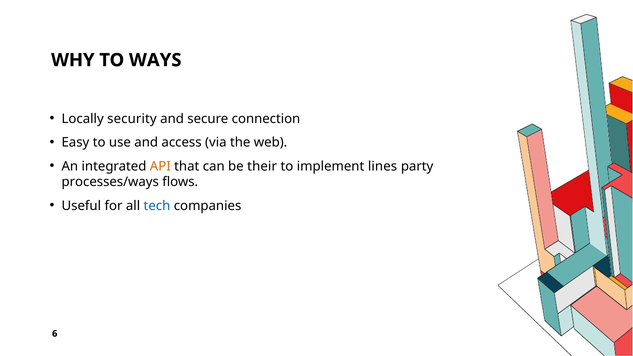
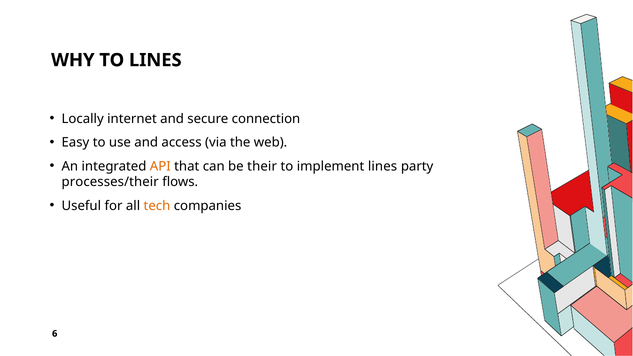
TO WAYS: WAYS -> LINES (155, 60)
security: security -> internet (132, 119)
processes/ways: processes/ways -> processes/their (110, 182)
tech colour: blue -> orange (157, 206)
